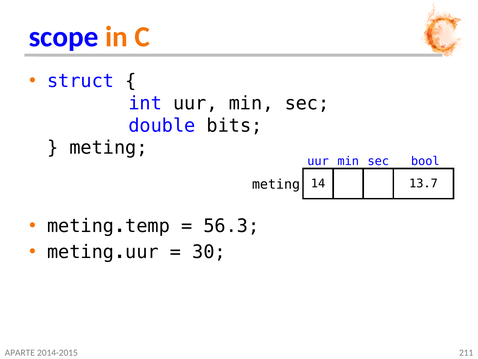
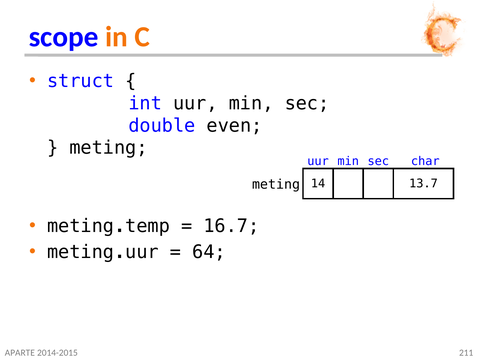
bits: bits -> even (235, 125)
bool: bool -> char (425, 161)
56.3: 56.3 -> 16.7 (231, 226)
30: 30 -> 64 (209, 252)
